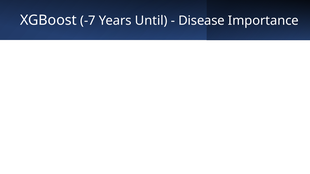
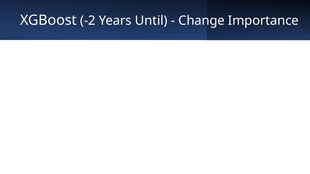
-7: -7 -> -2 (88, 21)
Disease: Disease -> Change (202, 21)
